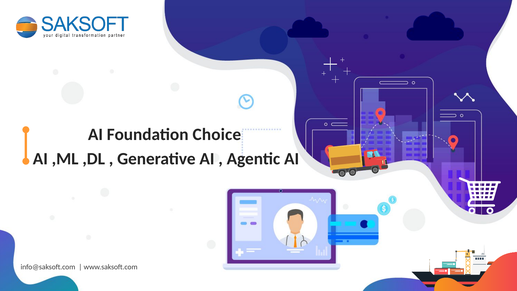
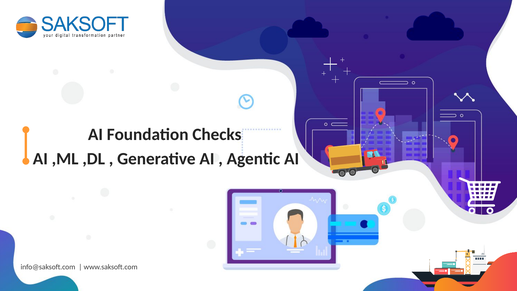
Choice: Choice -> Checks (217, 135)
